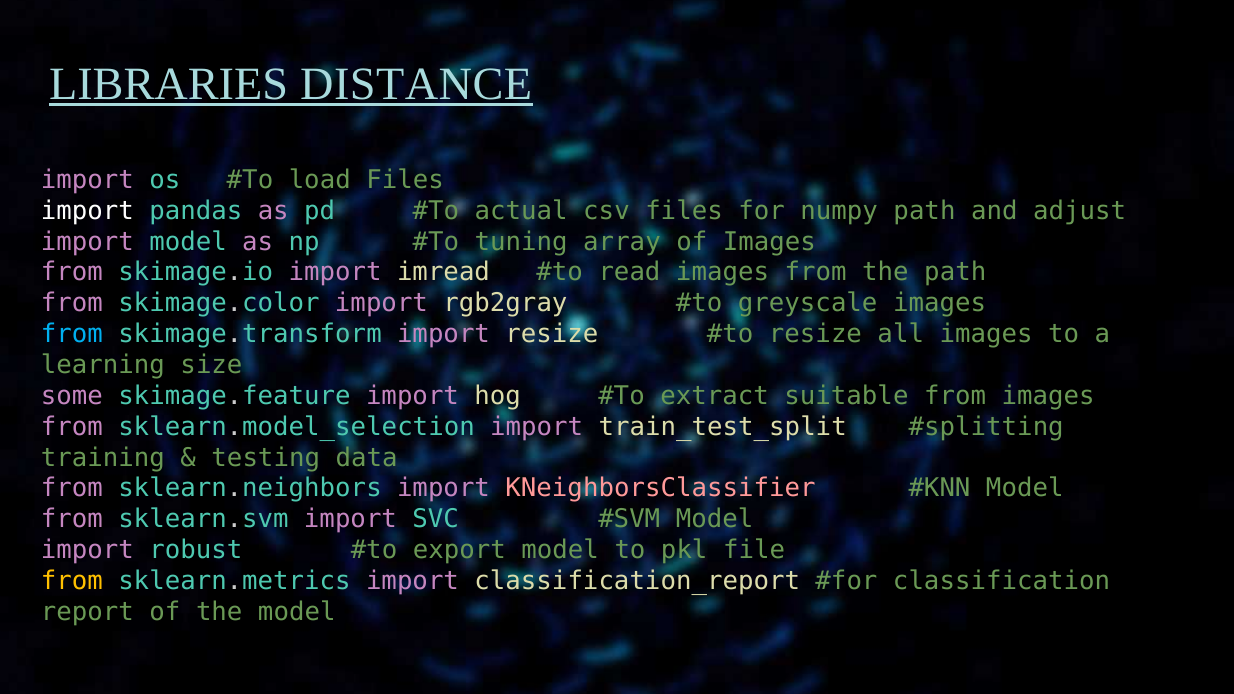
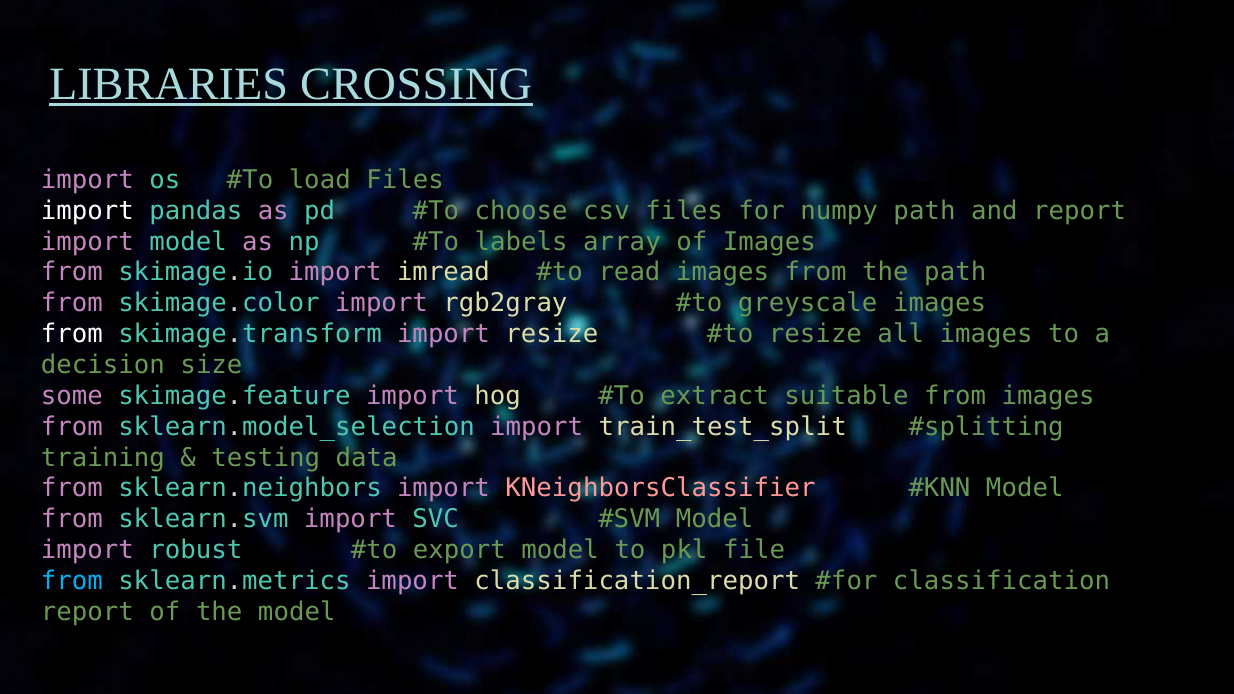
DISTANCE: DISTANCE -> CROSSING (416, 84)
actual: actual -> choose (521, 211)
and adjust: adjust -> report (1080, 211)
tuning: tuning -> labels (521, 242)
from colour: light blue -> white (72, 334)
learning: learning -> decision (103, 365)
from colour: yellow -> light blue (72, 581)
